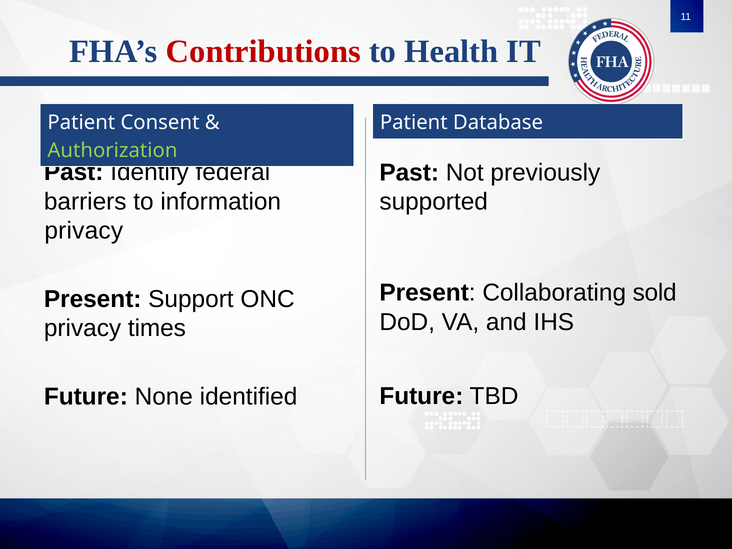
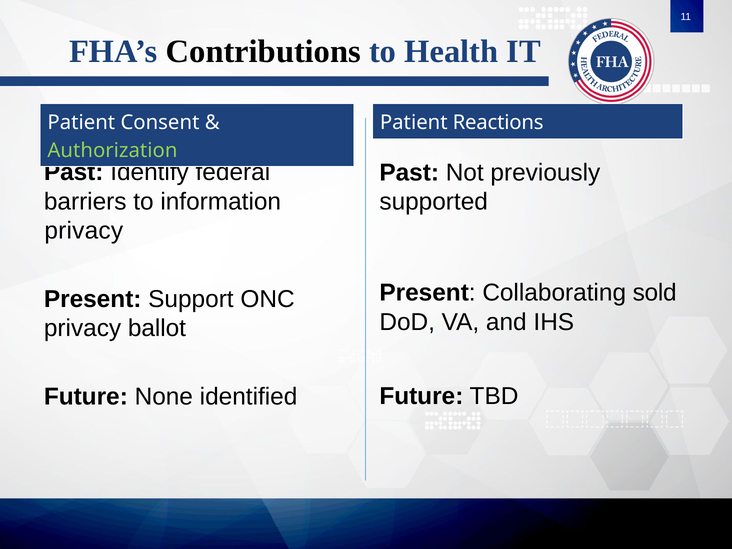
Contributions colour: red -> black (263, 51)
Database: Database -> Reactions (498, 122)
times: times -> ballot (157, 328)
